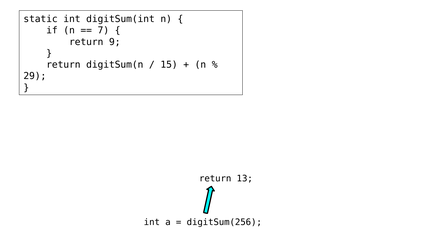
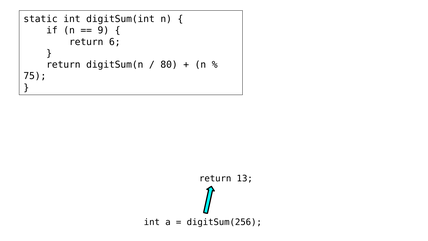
7: 7 -> 9 (103, 30)
9: 9 -> 6 (115, 42)
15: 15 -> 80 (169, 65)
29: 29 -> 75 (35, 76)
